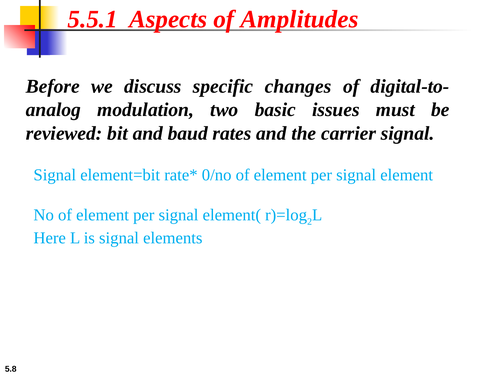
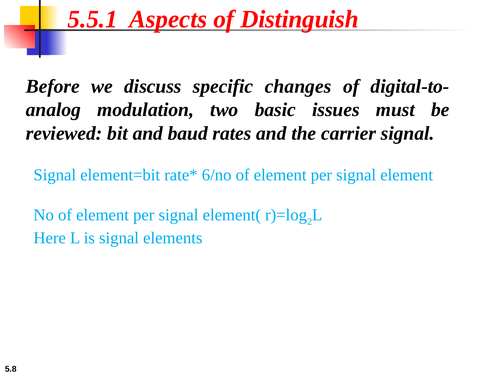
Amplitudes: Amplitudes -> Distinguish (300, 19)
0/no: 0/no -> 6/no (217, 175)
